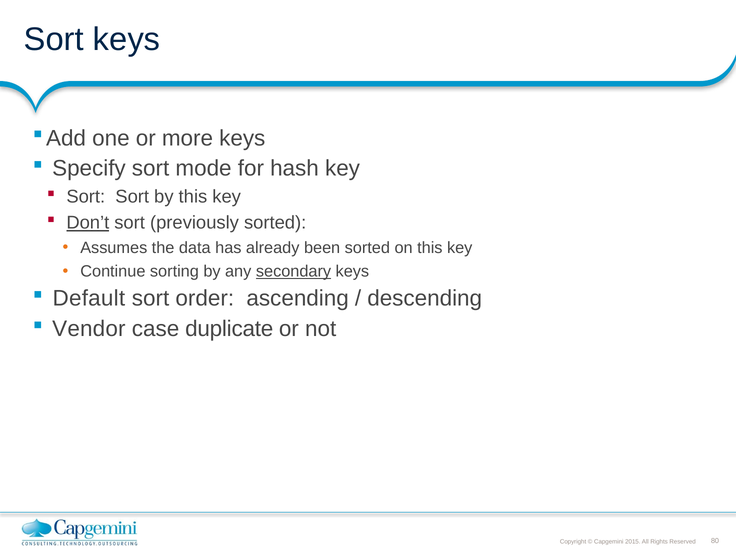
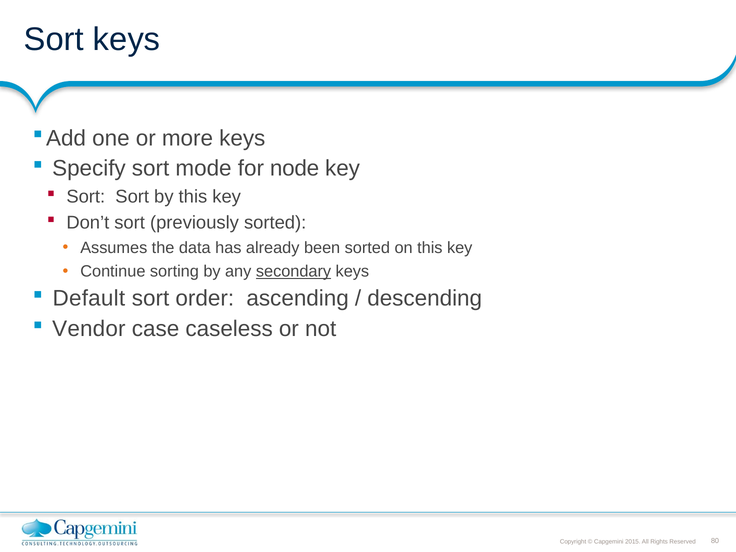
hash: hash -> node (295, 169)
Don’t underline: present -> none (88, 223)
duplicate: duplicate -> caseless (229, 329)
